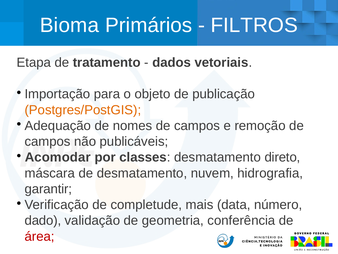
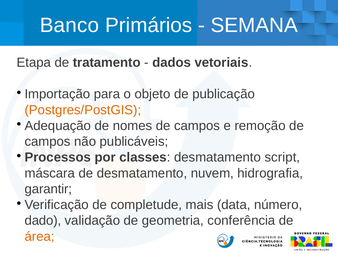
Bioma: Bioma -> Banco (69, 25)
FILTROS: FILTROS -> SEMANA (254, 25)
Acomodar: Acomodar -> Processos (58, 157)
direto: direto -> script (282, 157)
área colour: red -> orange (40, 236)
